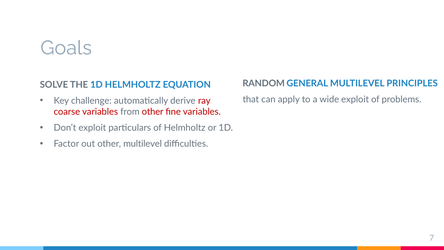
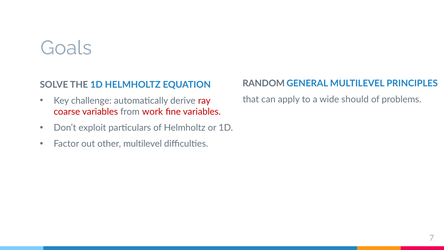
wide exploit: exploit -> should (355, 99)
from other: other -> work (153, 112)
